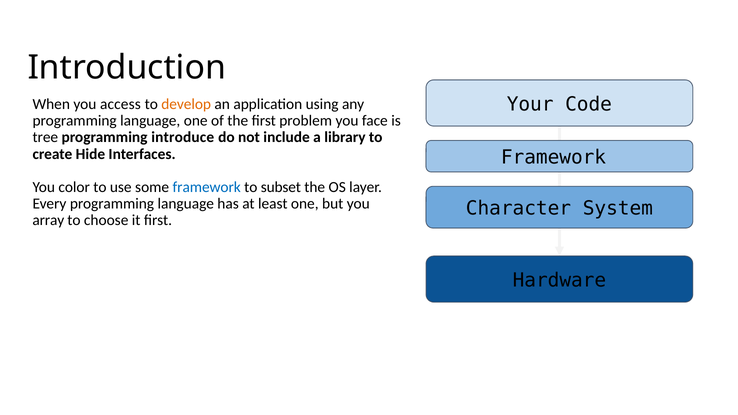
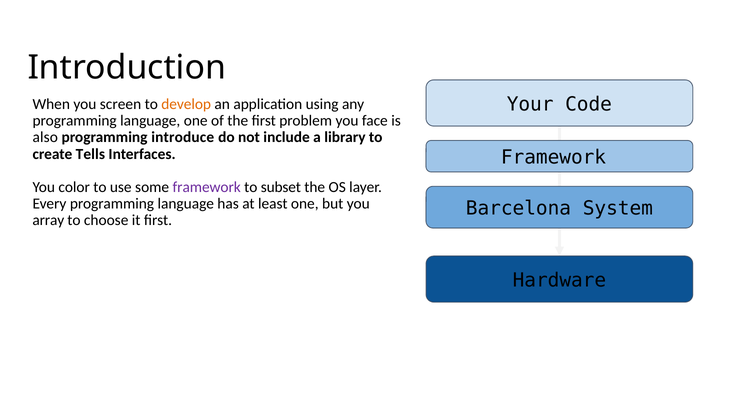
access: access -> screen (121, 104)
tree: tree -> also (45, 137)
Hide: Hide -> Tells (90, 154)
framework colour: blue -> purple (207, 187)
Character: Character -> Barcelona (518, 209)
